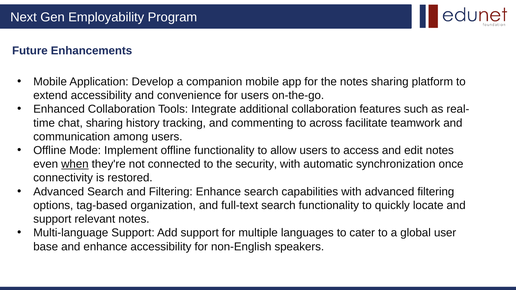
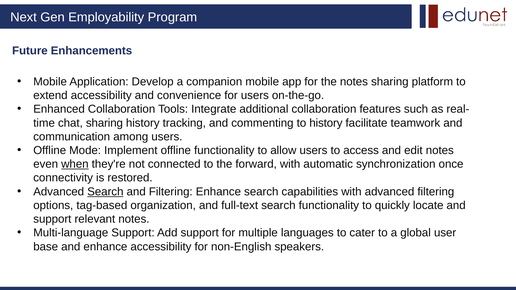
to across: across -> history (326, 123)
security: security -> forward (256, 164)
Search underline: none -> present (105, 192)
